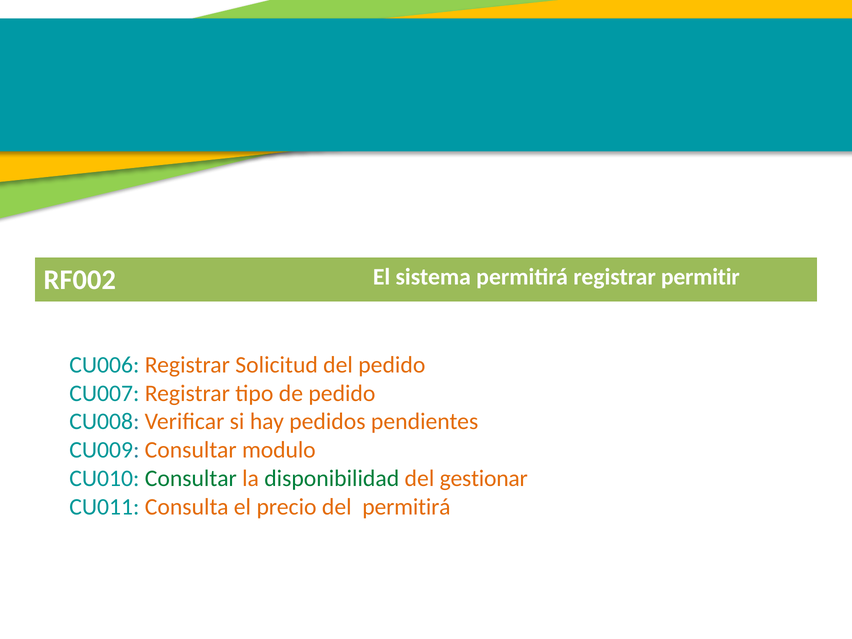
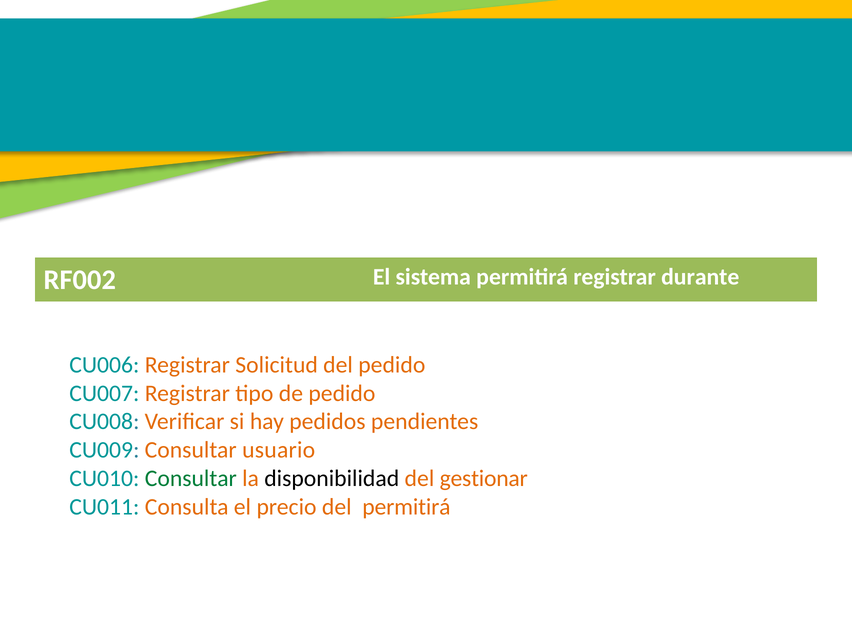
permitir: permitir -> durante (700, 277)
modulo: modulo -> usuario (279, 450)
disponibilidad colour: green -> black (332, 478)
